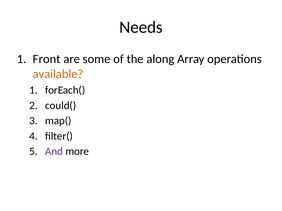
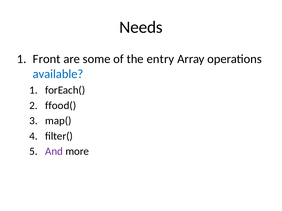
along: along -> entry (160, 59)
available colour: orange -> blue (58, 74)
could(: could( -> ffood( (61, 106)
